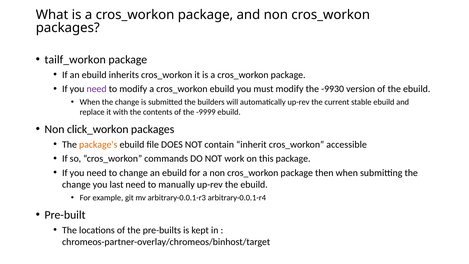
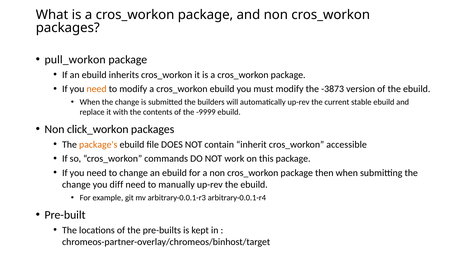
tailf_workon: tailf_workon -> pull_workon (75, 60)
need colour: purple -> orange (97, 89)
-9930: -9930 -> -3873 (333, 89)
last: last -> diff (116, 185)
